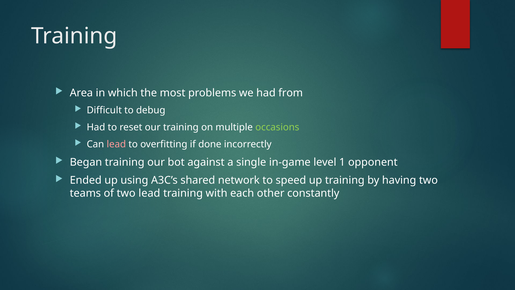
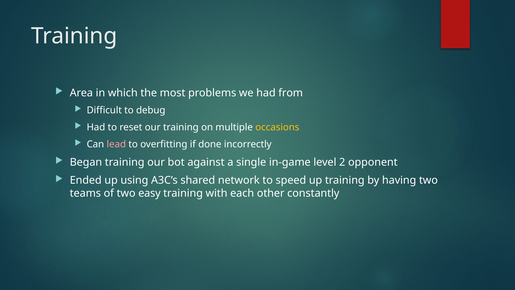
occasions colour: light green -> yellow (277, 127)
1: 1 -> 2 (342, 162)
two lead: lead -> easy (149, 193)
